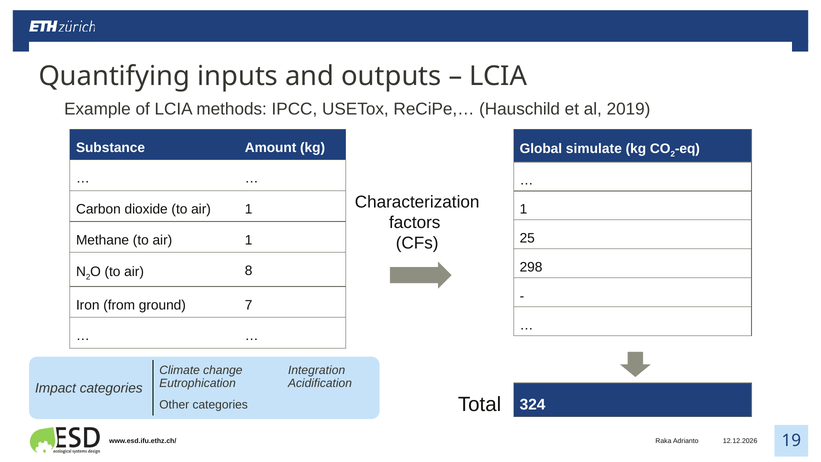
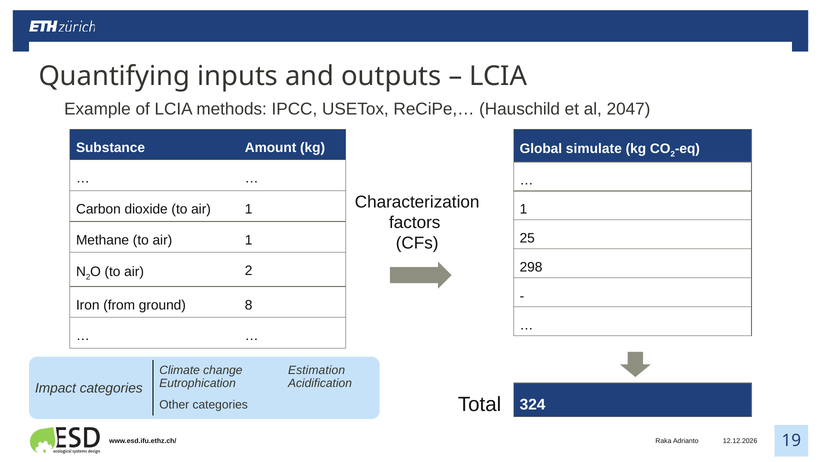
2019: 2019 -> 2047 (629, 109)
air 8: 8 -> 2 (249, 271)
7: 7 -> 8 (249, 305)
Integration: Integration -> Estimation (317, 370)
